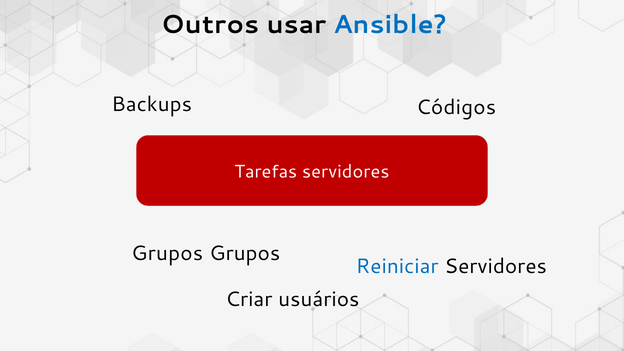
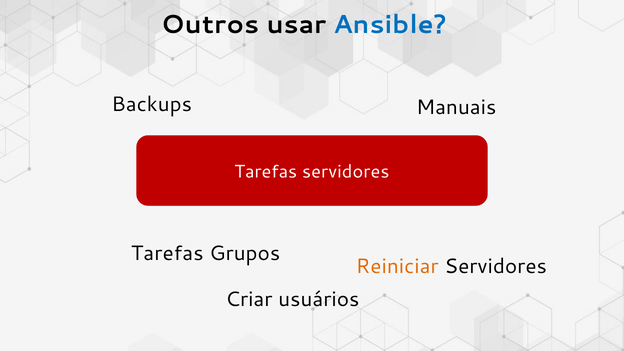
Códigos: Códigos -> Manuais (456, 108)
Grupos: Grupos -> Tarefas (167, 253)
Reiniciar colour: blue -> orange (397, 267)
